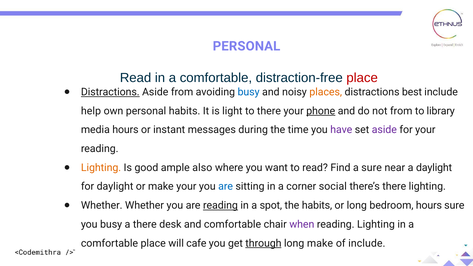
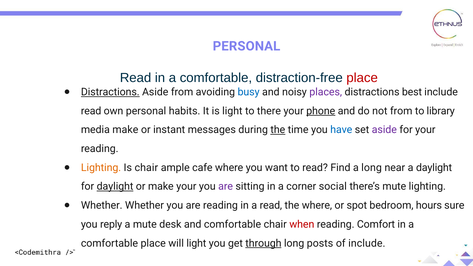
places colour: orange -> purple (326, 92)
help: help -> read (91, 111)
media hours: hours -> make (125, 130)
the underline: none -> present (278, 130)
have colour: purple -> blue (341, 130)
Is good: good -> chair (146, 168)
also: also -> cafe (202, 168)
a sure: sure -> long (372, 168)
daylight underline: none -> present (115, 187)
are colour: blue -> purple (226, 187)
there’s there: there -> mute (394, 187)
reading underline: present -> none (220, 205)
a spot: spot -> read (271, 205)
the habits: habits -> where (317, 205)
or long: long -> spot (357, 205)
you busy: busy -> reply (111, 224)
a there: there -> mute (145, 224)
when colour: purple -> red (302, 224)
reading Lighting: Lighting -> Comfort (376, 224)
will cafe: cafe -> light (196, 243)
long make: make -> posts (320, 243)
